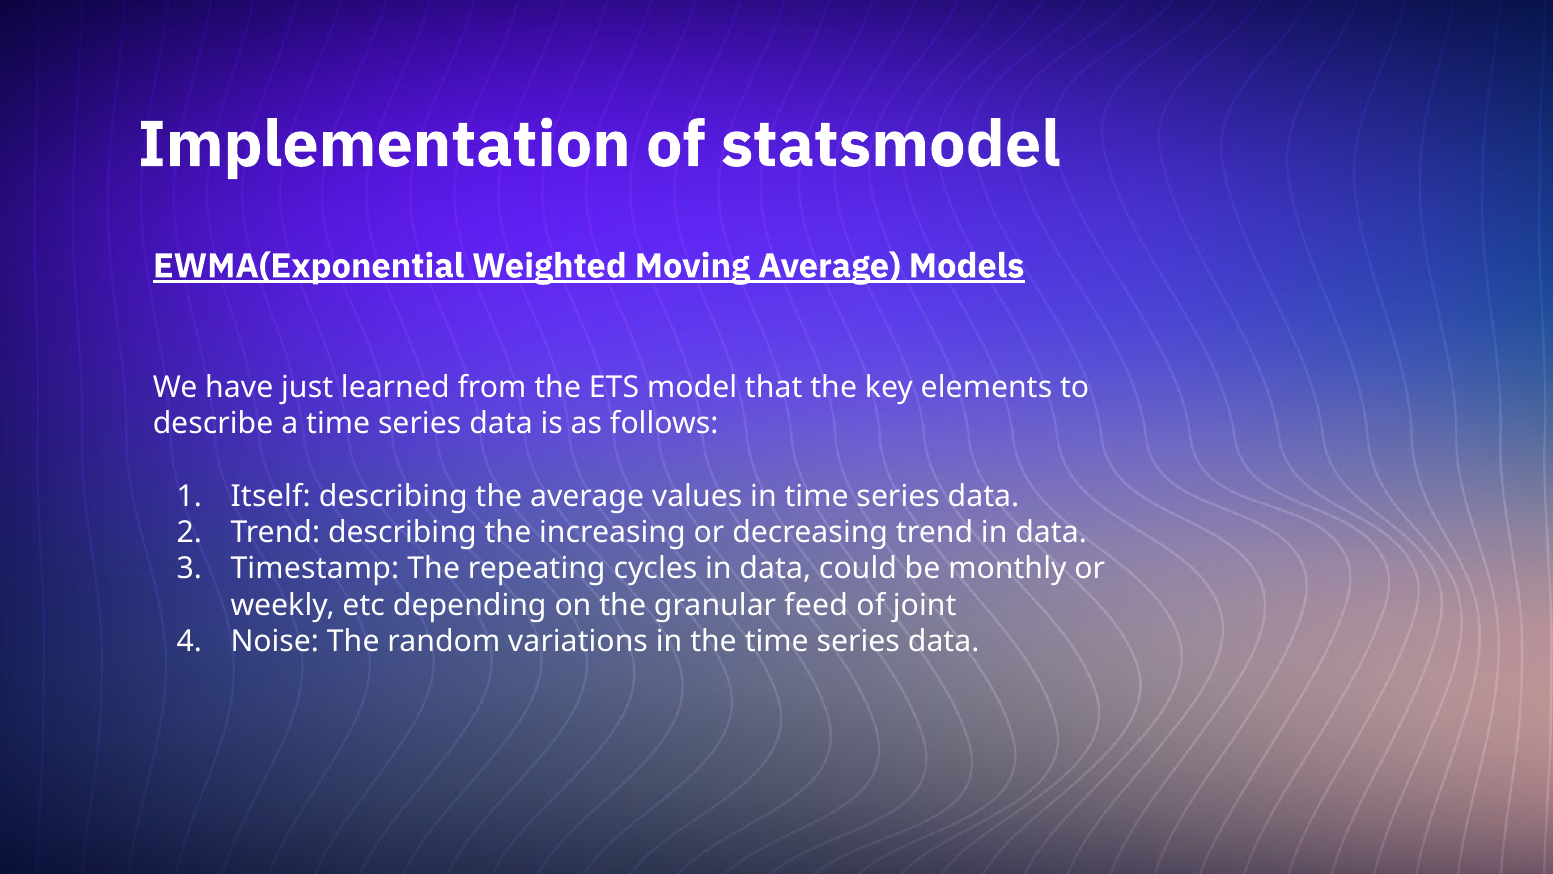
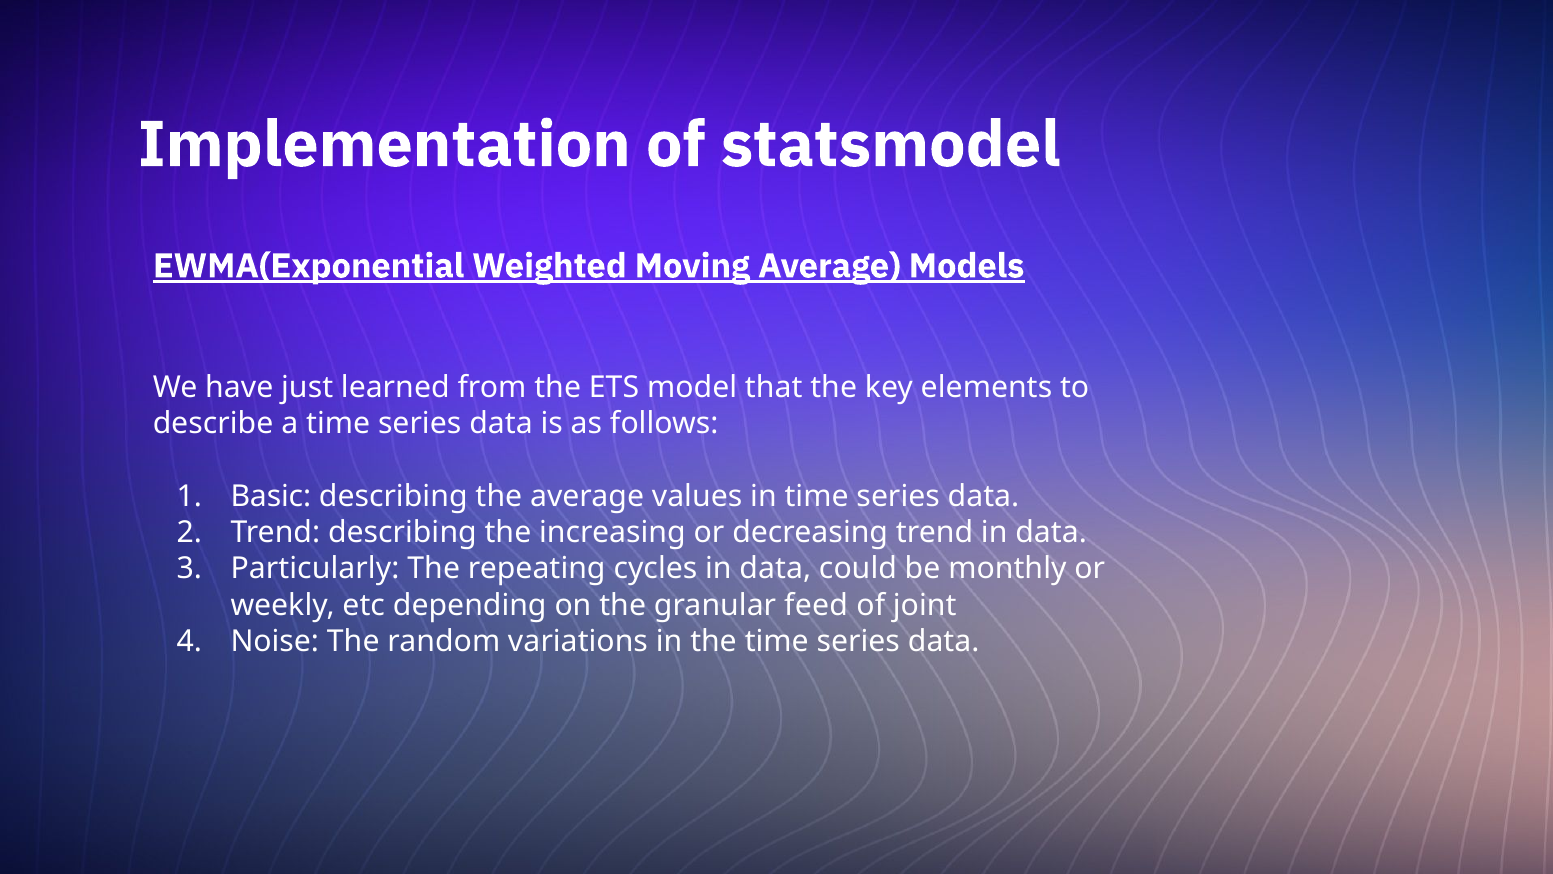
Itself: Itself -> Basic (271, 496)
Timestamp: Timestamp -> Particularly (315, 569)
